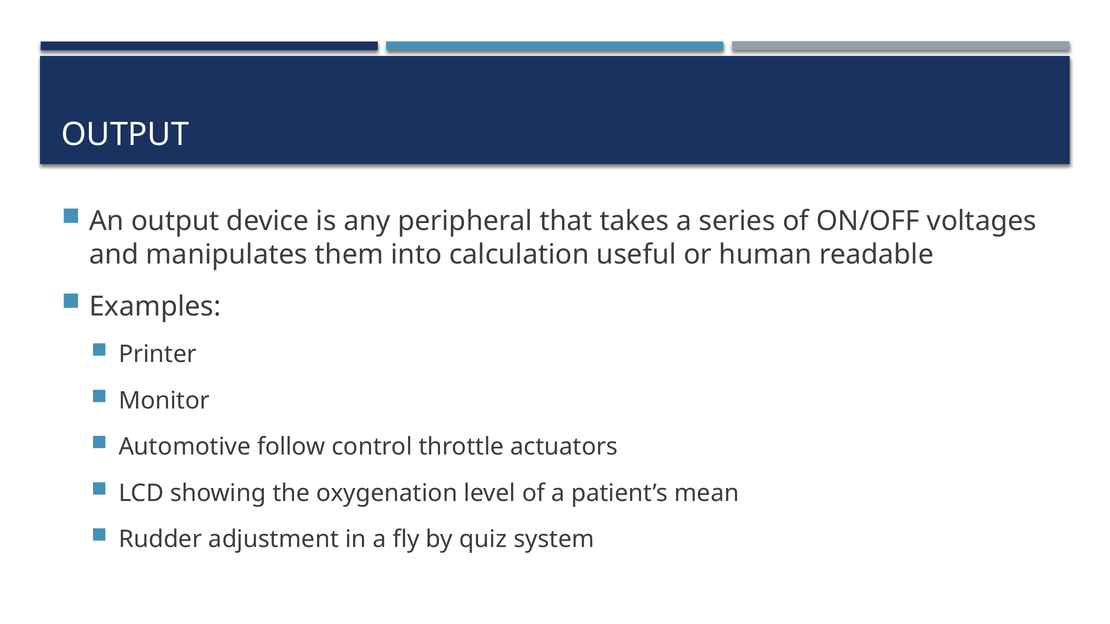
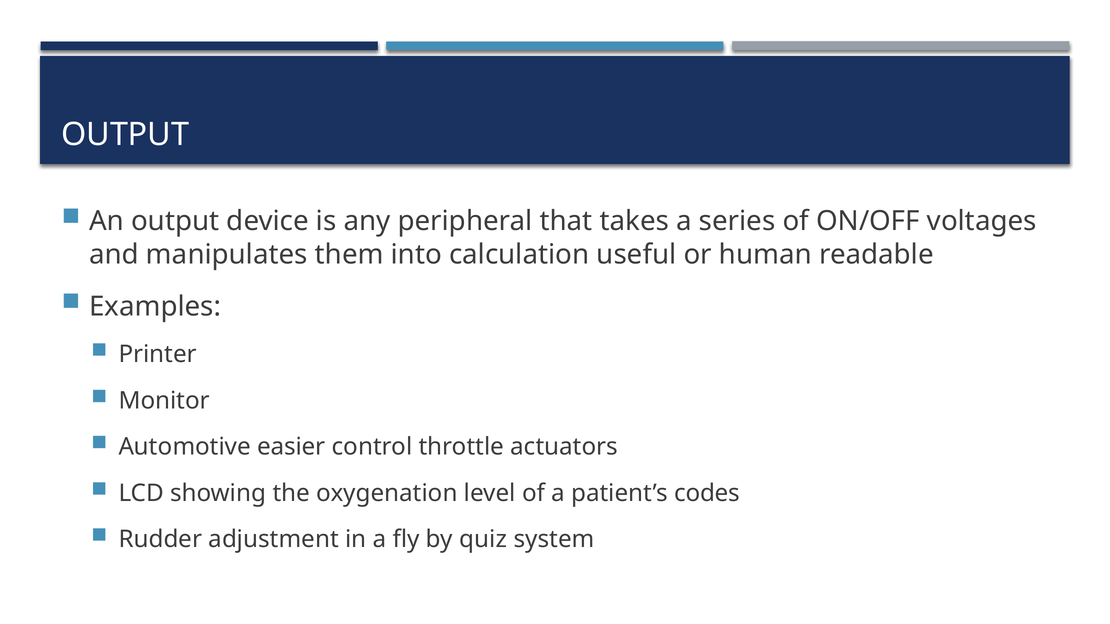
follow: follow -> easier (291, 447)
mean: mean -> codes (707, 493)
